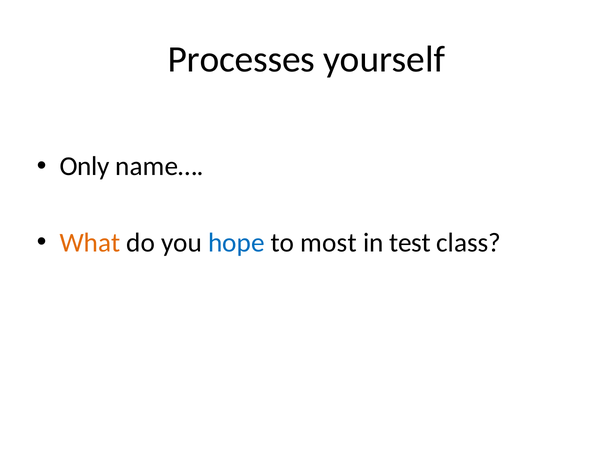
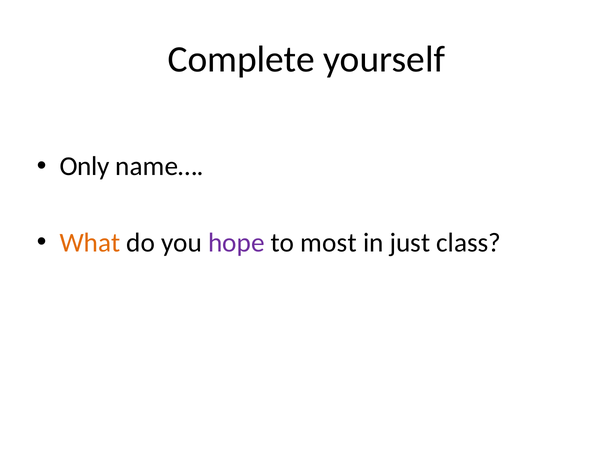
Processes: Processes -> Complete (241, 59)
hope colour: blue -> purple (236, 243)
test: test -> just (410, 243)
